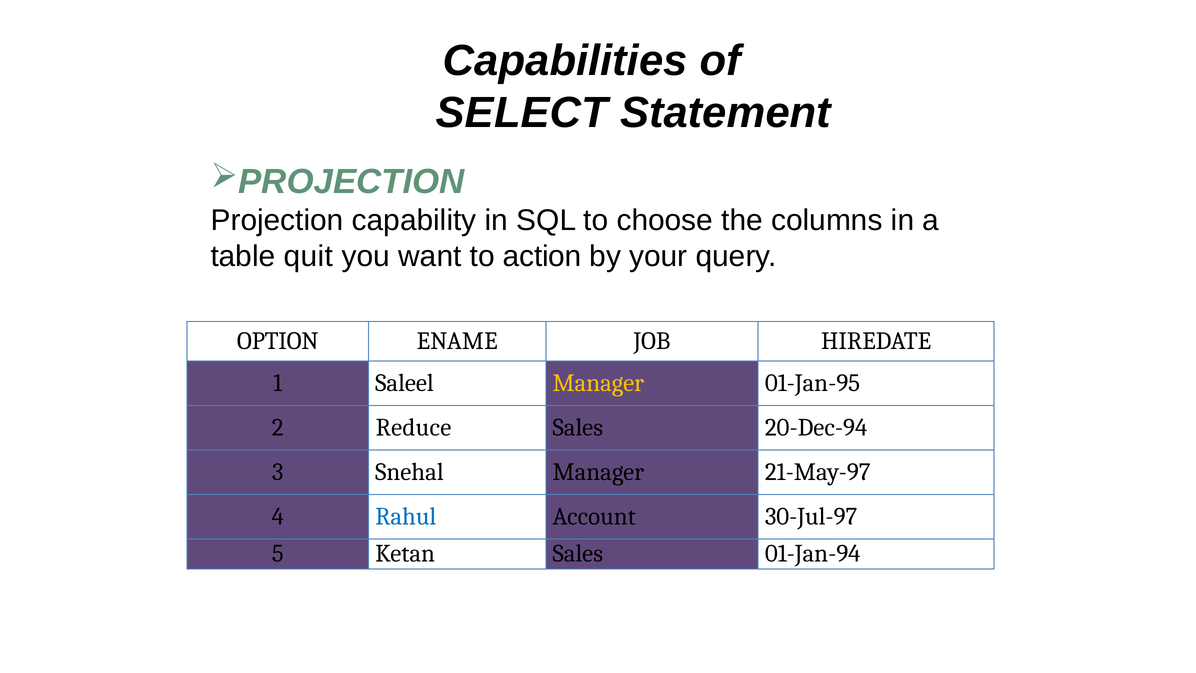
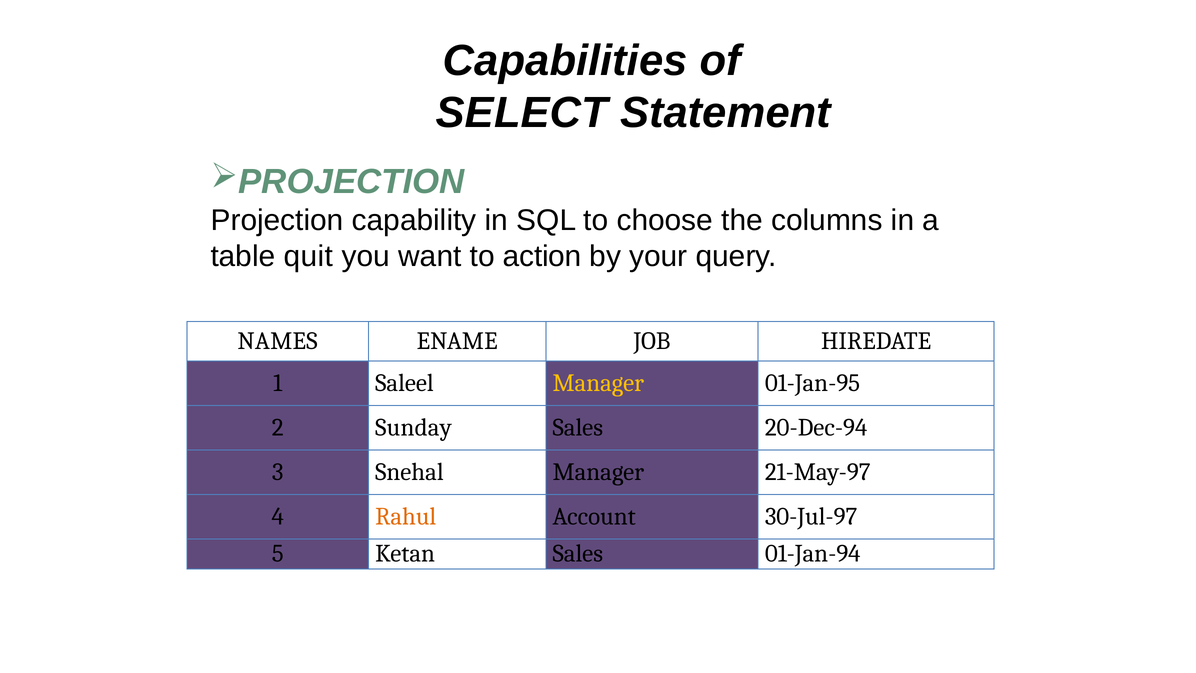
OPTION: OPTION -> NAMES (278, 341)
Reduce: Reduce -> Sunday (413, 427)
Rahul colour: blue -> orange (406, 516)
